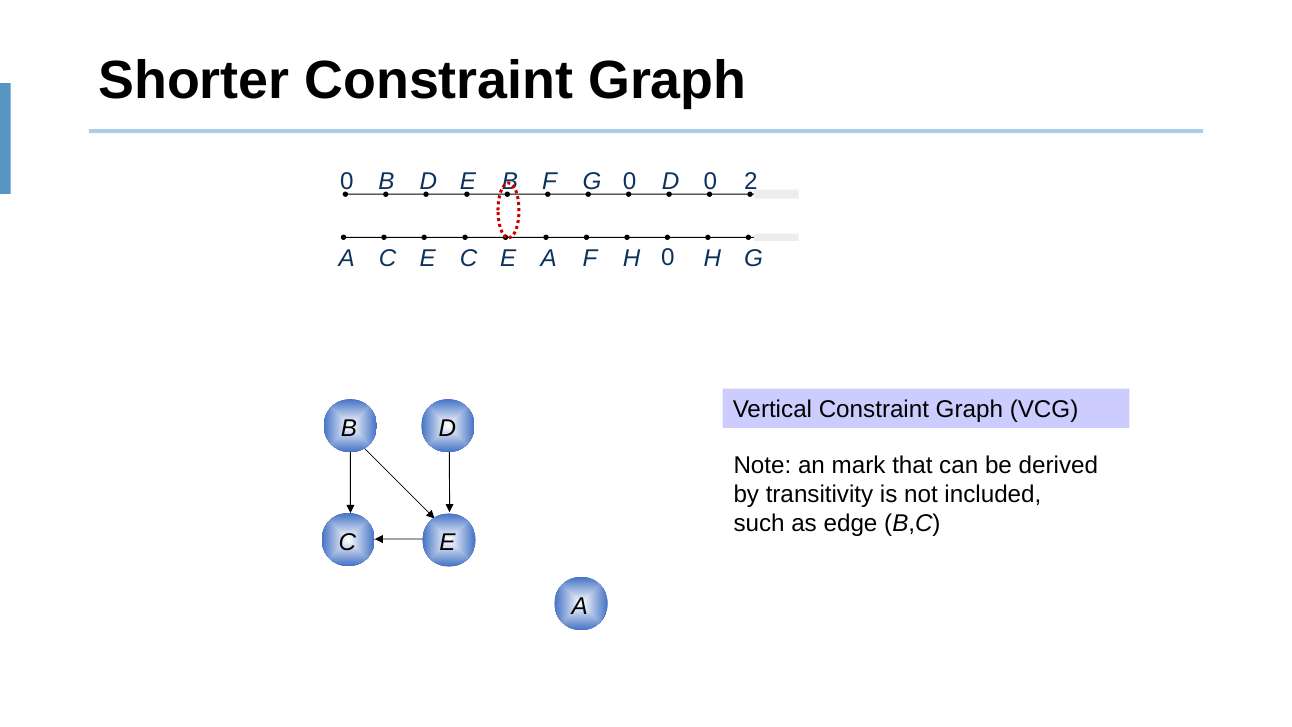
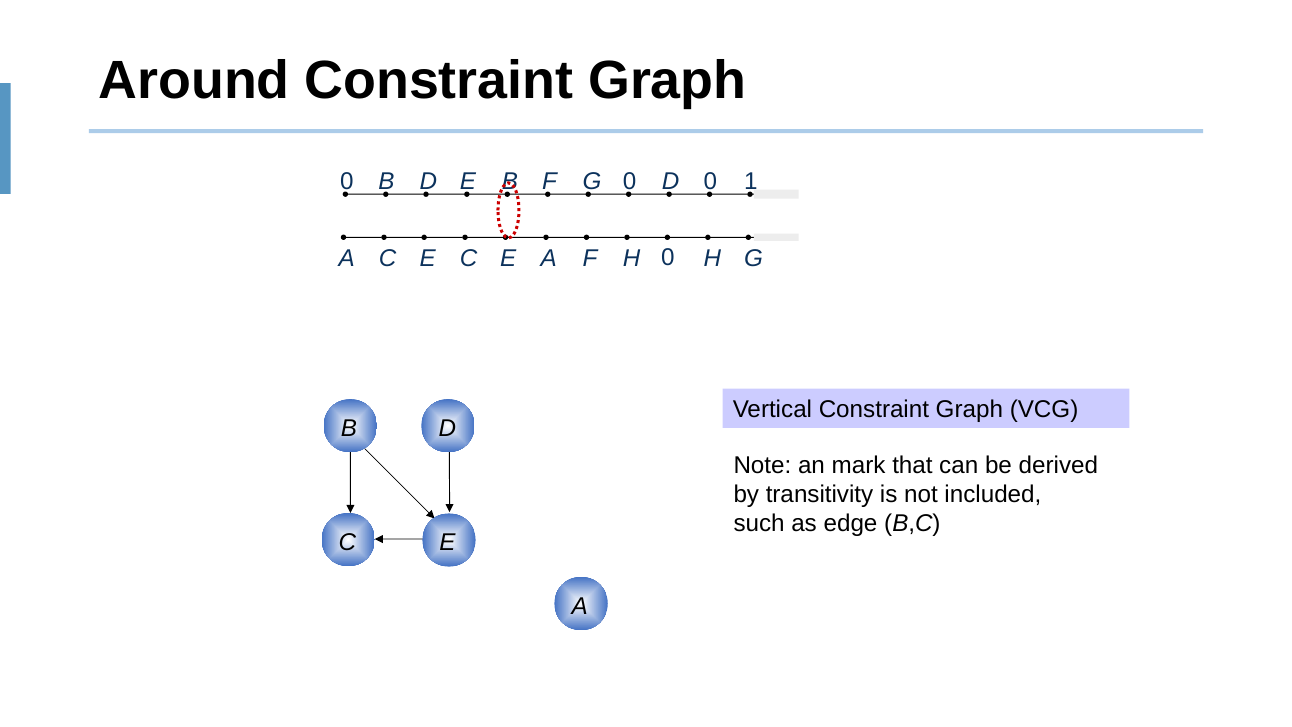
Shorter: Shorter -> Around (194, 81)
2: 2 -> 1 (751, 182)
